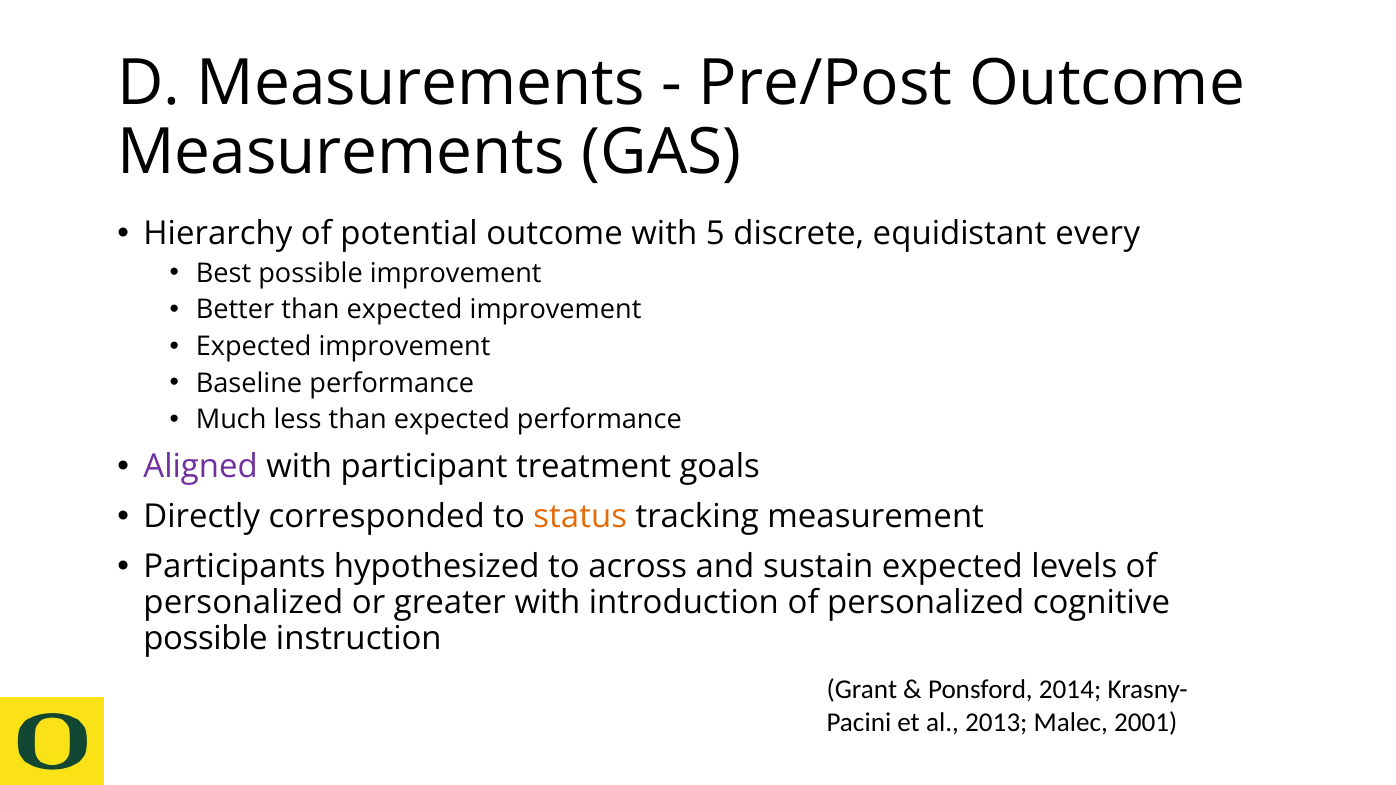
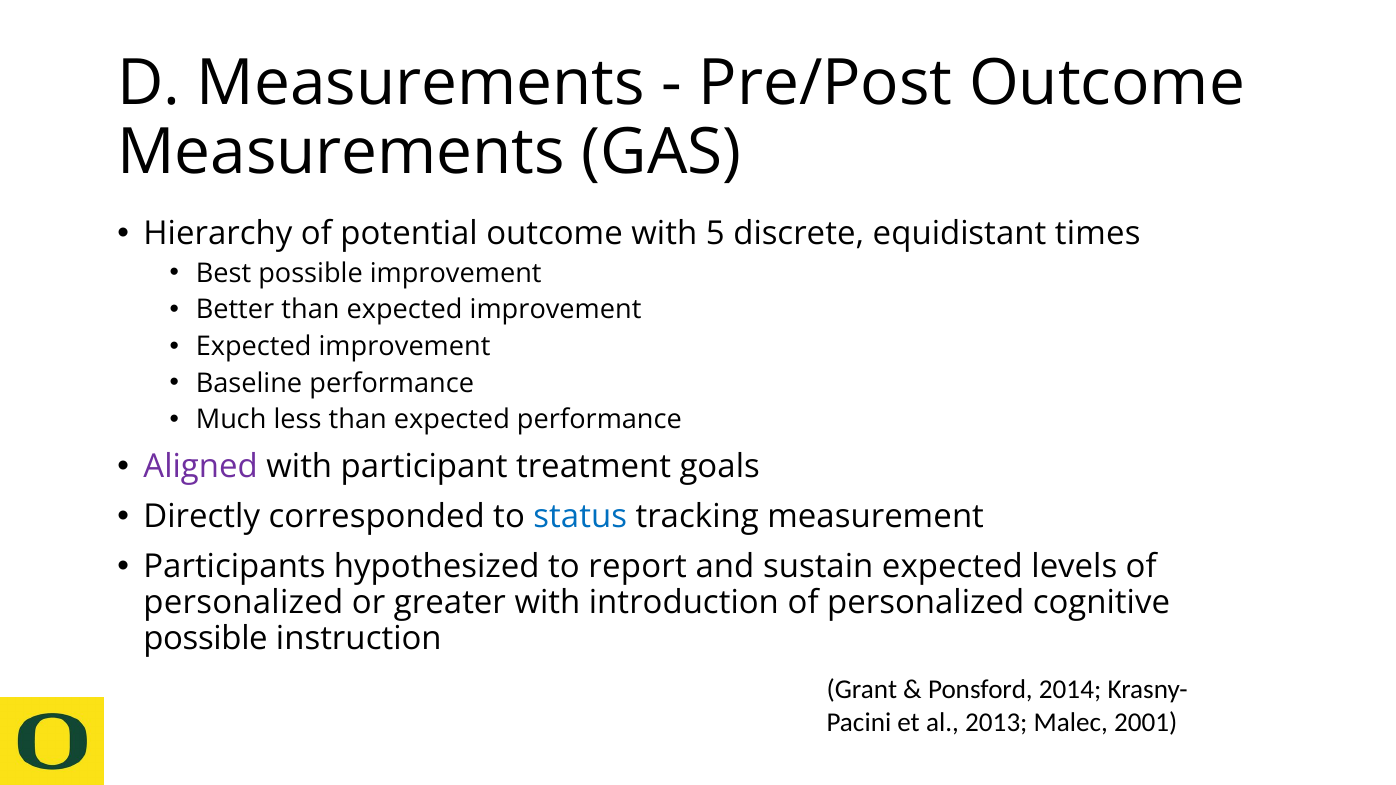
every: every -> times (1098, 234)
status colour: orange -> blue (580, 517)
across: across -> report (638, 567)
